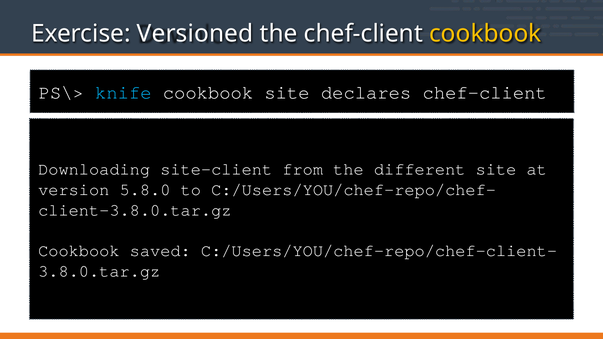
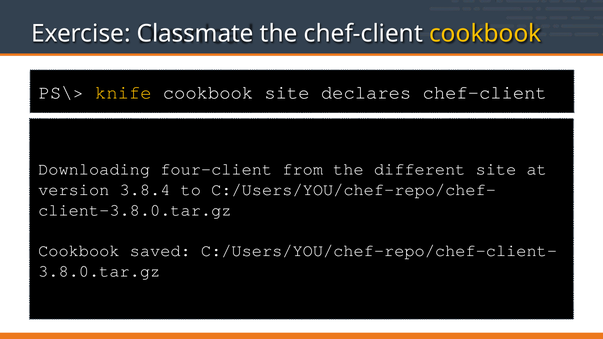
Versioned: Versioned -> Classmate (195, 34)
knife colour: light blue -> yellow (123, 93)
site-client: site-client -> four-client (216, 169)
5.8.0: 5.8.0 -> 3.8.4 (145, 190)
